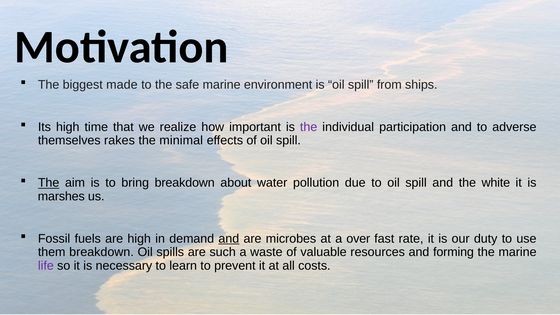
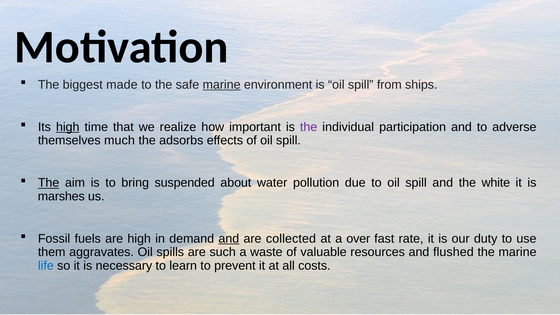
marine underline: none -> present (222, 85)
high underline: none -> present (68, 127)
rakes: rakes -> much (119, 140)
minimal: minimal -> adsorbs (181, 140)
bring breakdown: breakdown -> suspended (185, 183)
microbes: microbes -> collected (291, 239)
them breakdown: breakdown -> aggravates (102, 252)
forming: forming -> flushed (453, 252)
life colour: purple -> blue (46, 266)
